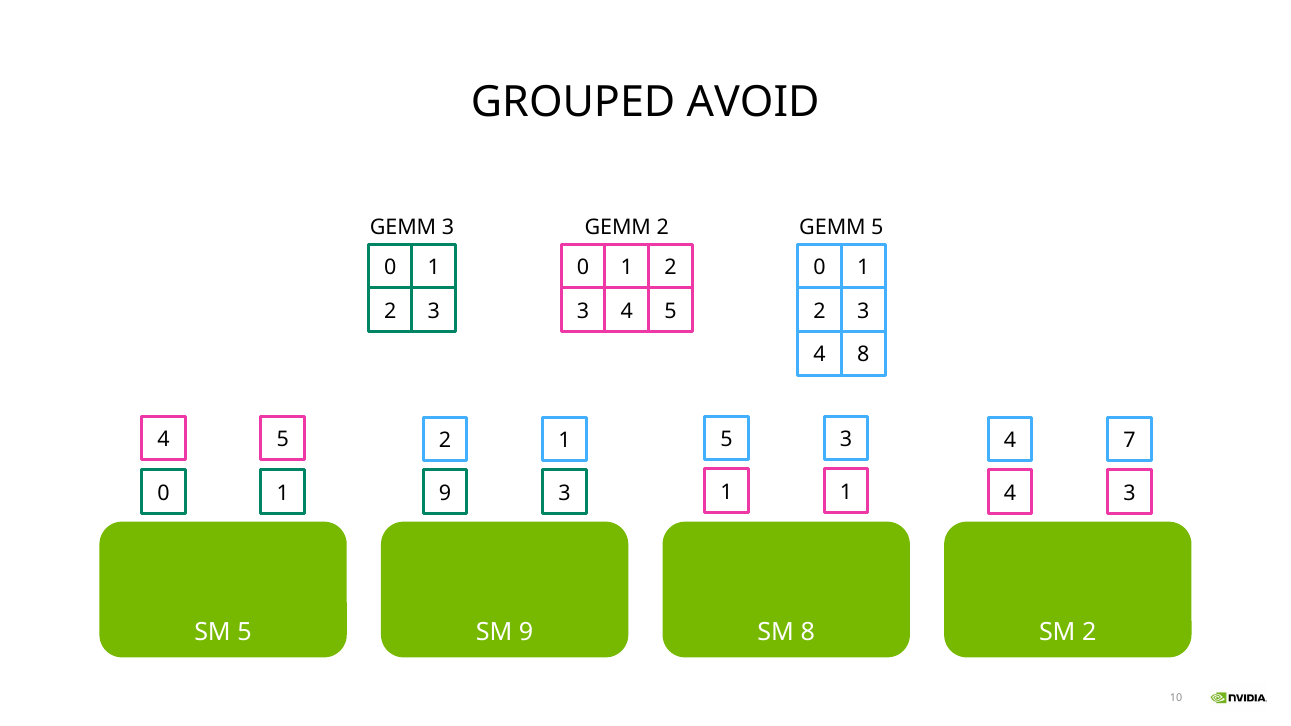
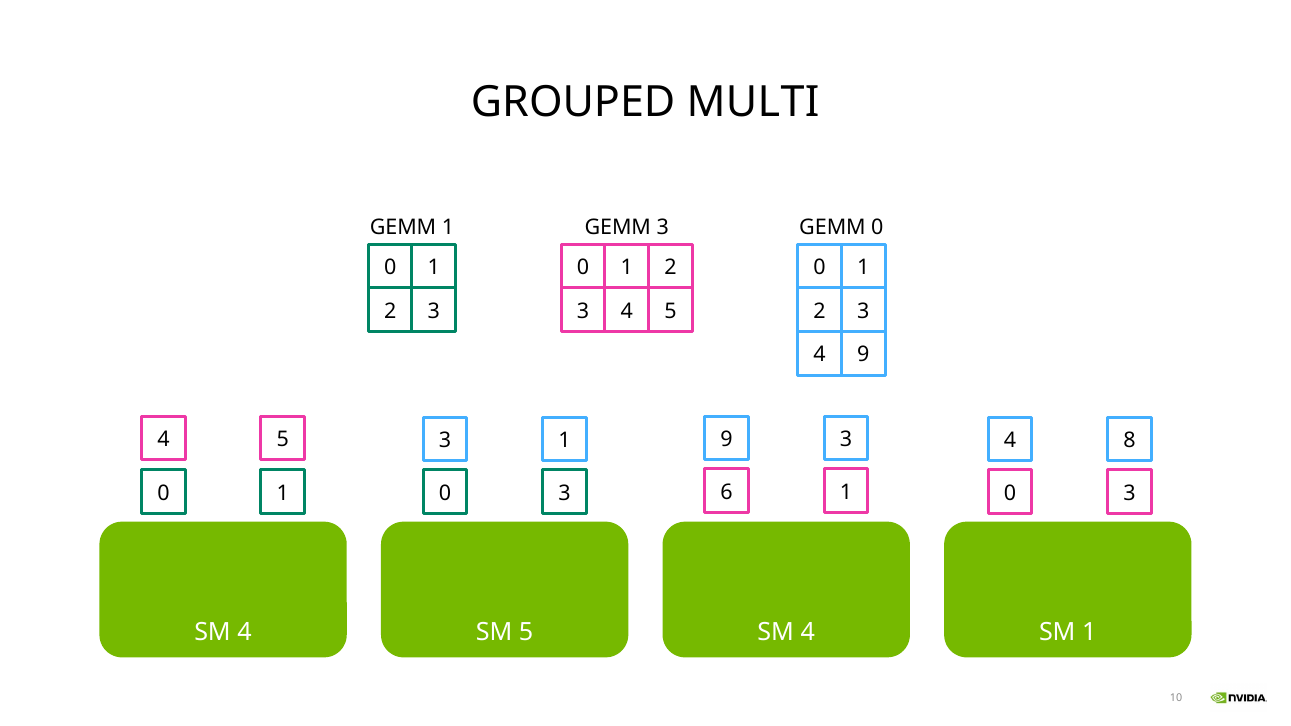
AVOID: AVOID -> MULTI (753, 102)
GEMM 3: 3 -> 1 (448, 228)
GEMM 2: 2 -> 3 (663, 228)
GEMM 5: 5 -> 0 (877, 228)
4 8: 8 -> 9 (863, 355)
5 2: 2 -> 3 (445, 440)
1 5: 5 -> 9 (727, 440)
7: 7 -> 8 (1130, 440)
0 1 9: 9 -> 0 (445, 493)
1: 1 -> 6 (727, 492)
4: 4 -> 0 (1010, 493)
5: 5 -> 4 (245, 632)
SM 9: 9 -> 5 (526, 632)
8: 8 -> 4 (808, 632)
SM 2: 2 -> 1 (1089, 632)
